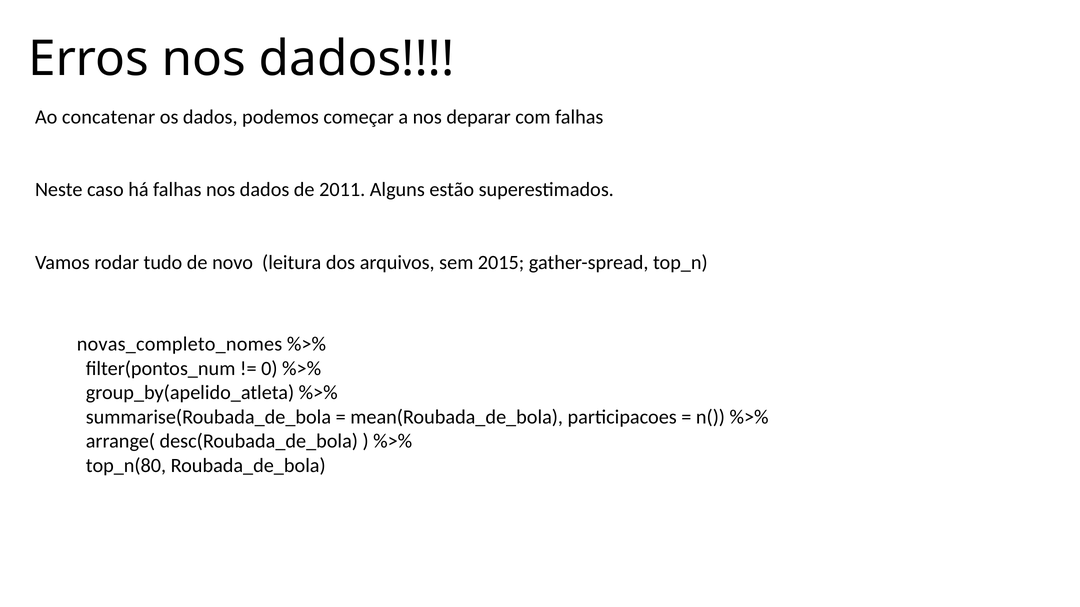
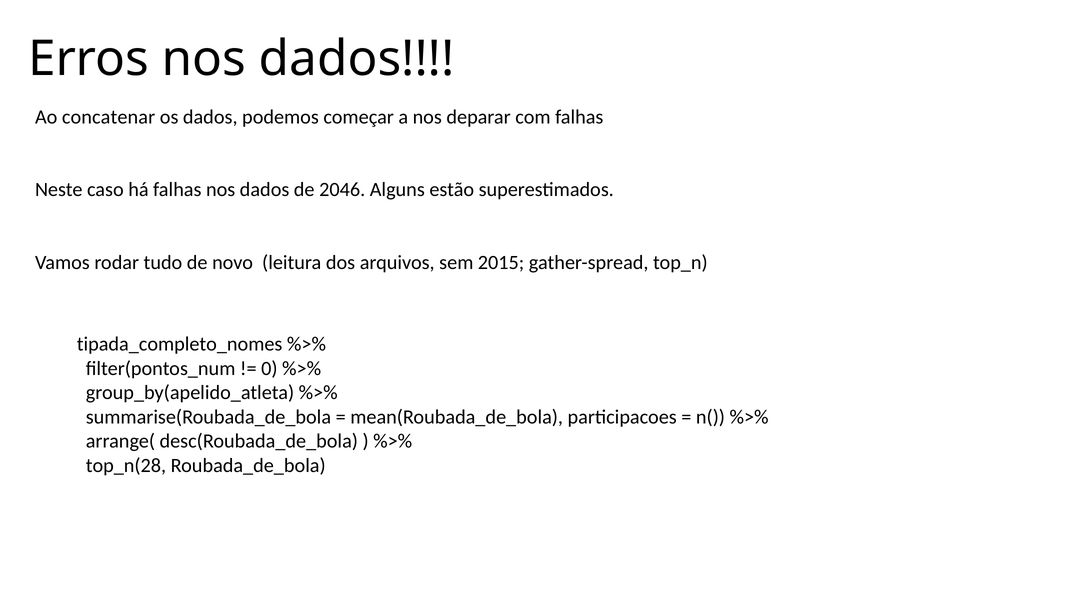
2011: 2011 -> 2046 (342, 190)
novas_completo_nomes: novas_completo_nomes -> tipada_completo_nomes (180, 344)
top_n(80: top_n(80 -> top_n(28 (126, 466)
